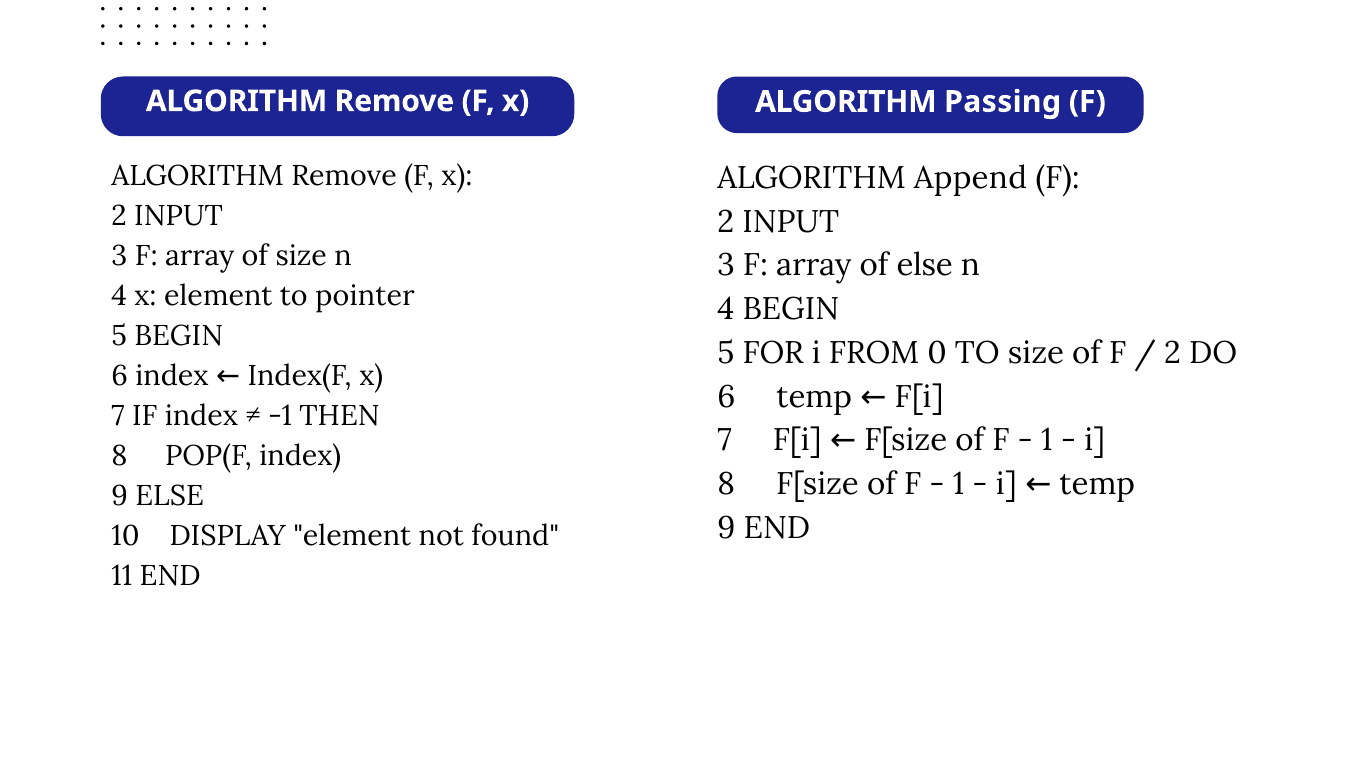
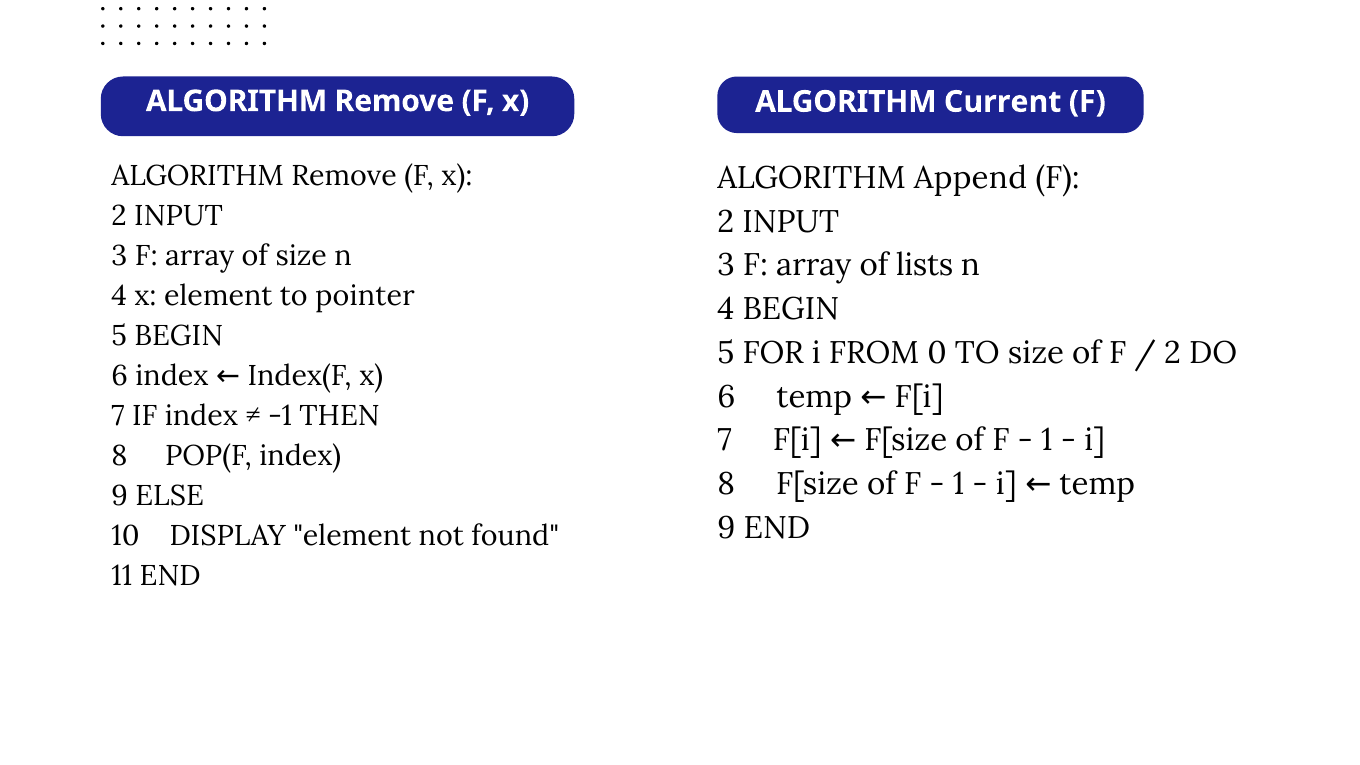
Passing: Passing -> Current (1003, 102)
of else: else -> lists (925, 266)
